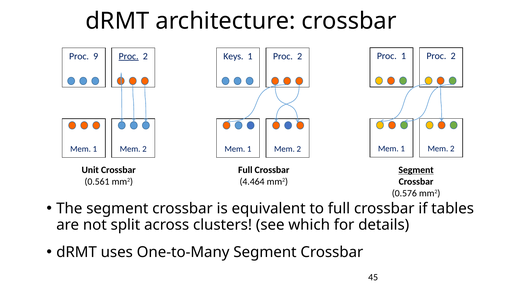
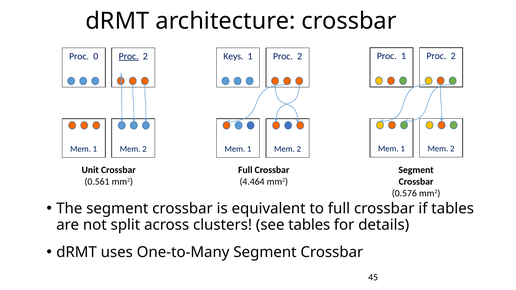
9: 9 -> 0 (96, 56)
Segment underline: present -> none (416, 170)
see which: which -> tables (309, 225)
